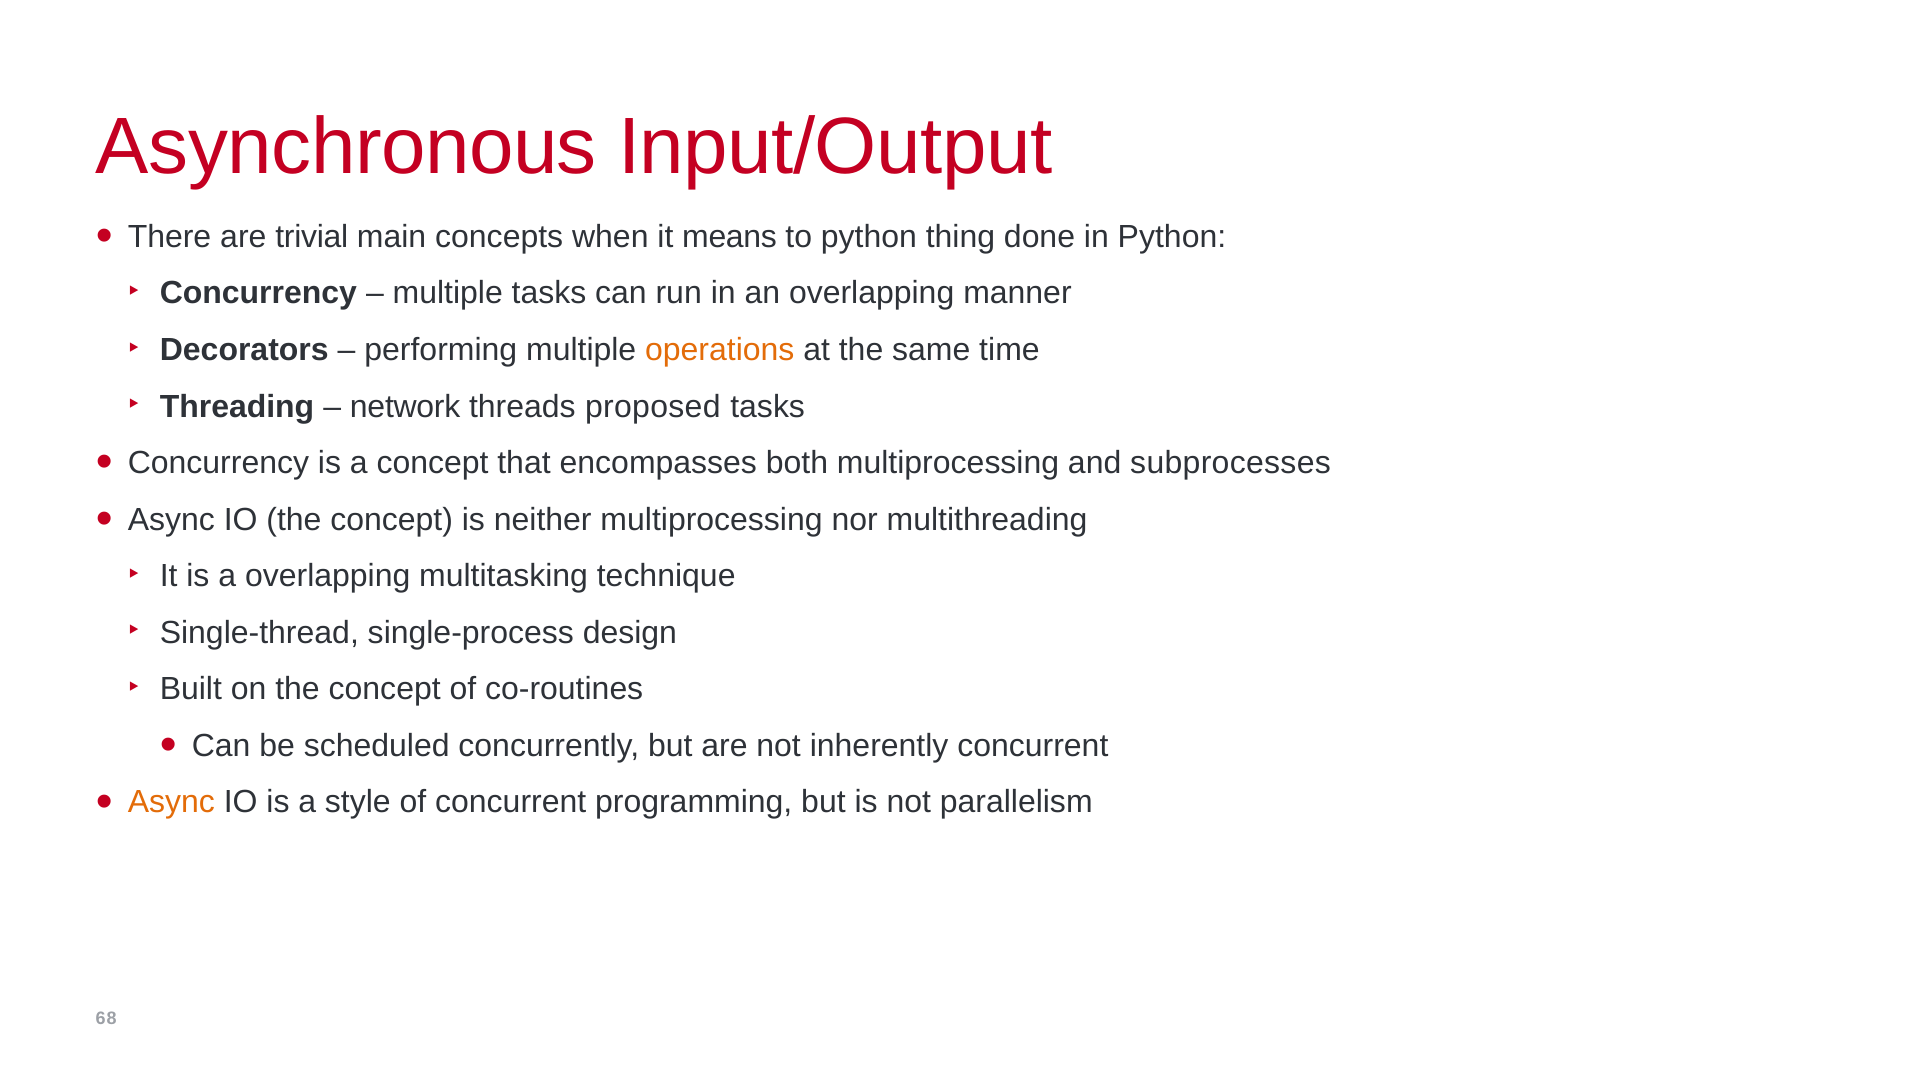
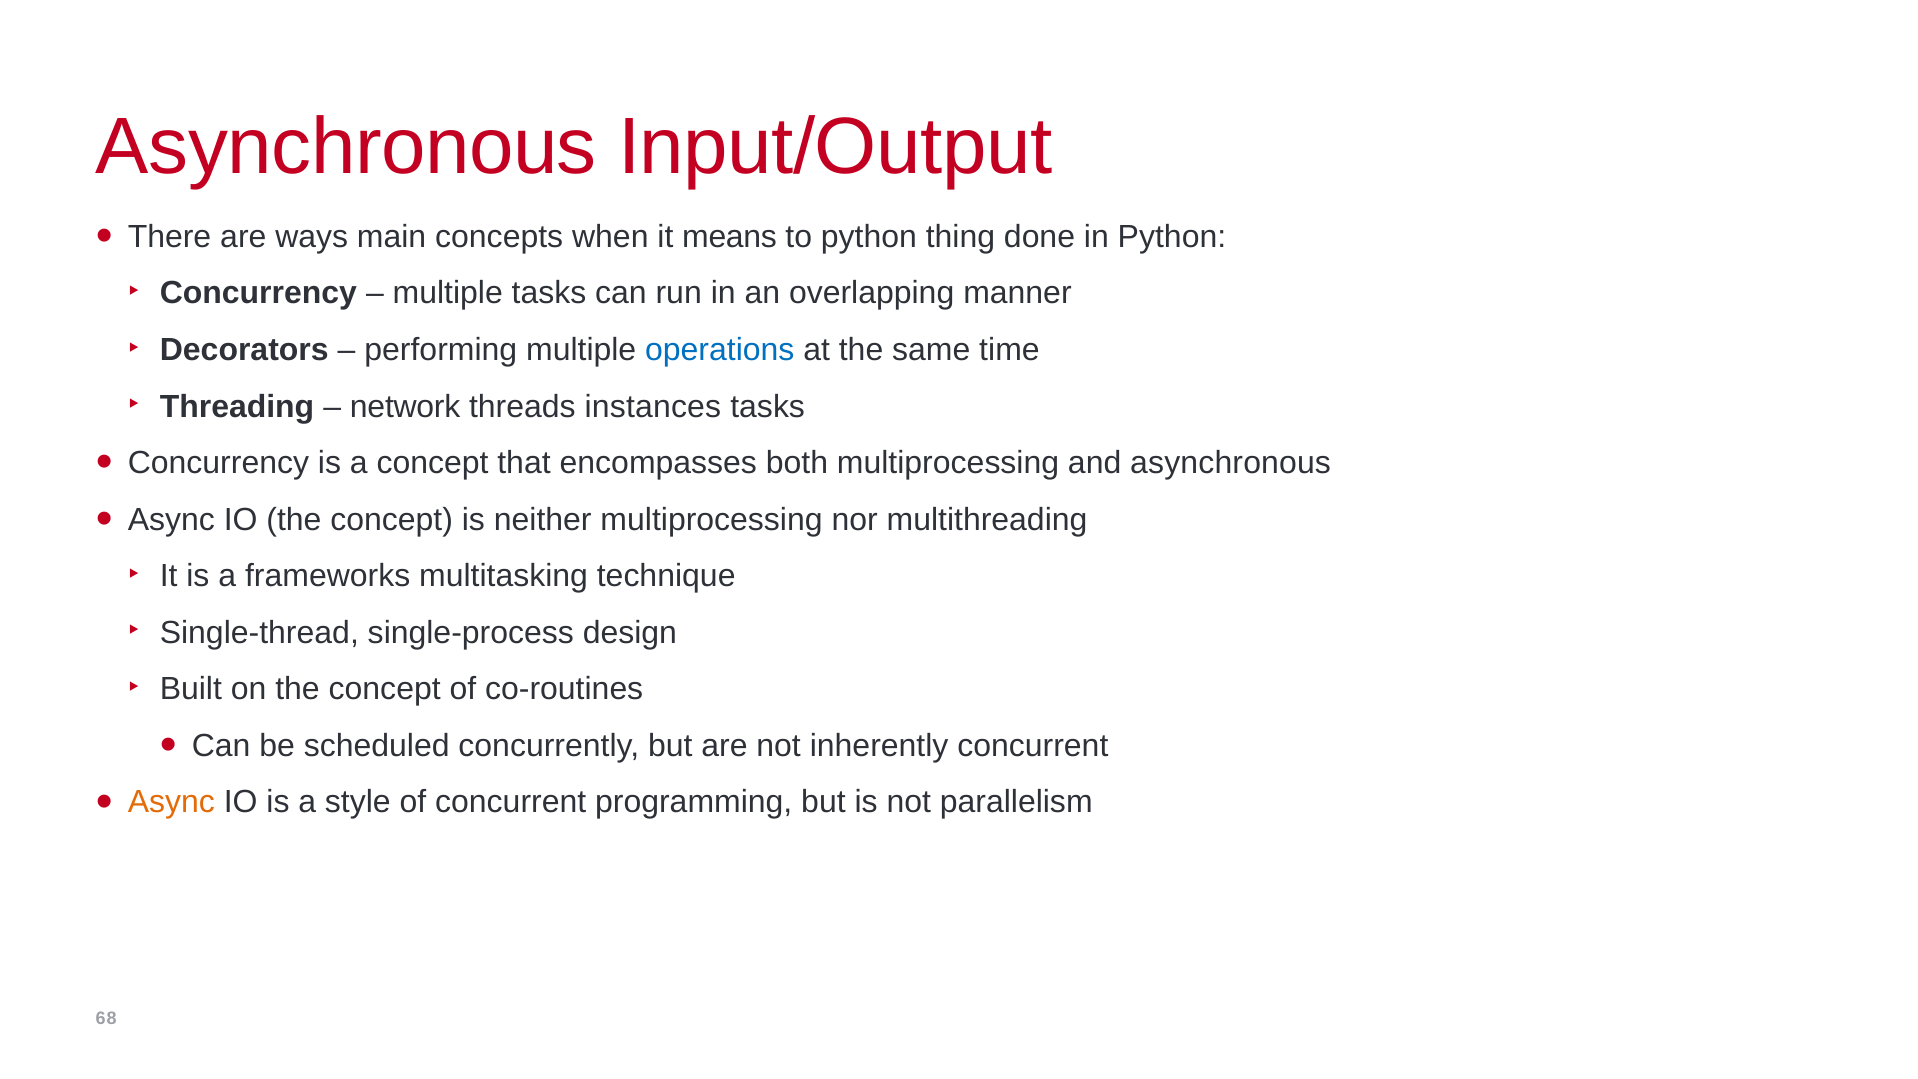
trivial: trivial -> ways (312, 237)
operations colour: orange -> blue (720, 350)
proposed: proposed -> instances (653, 406)
and subprocesses: subprocesses -> asynchronous (1231, 463)
a overlapping: overlapping -> frameworks (328, 576)
